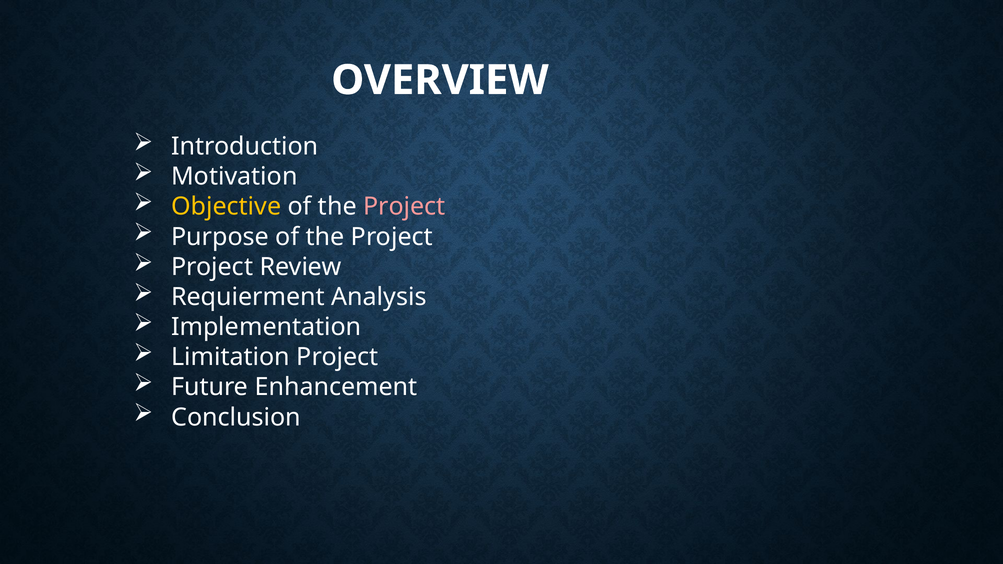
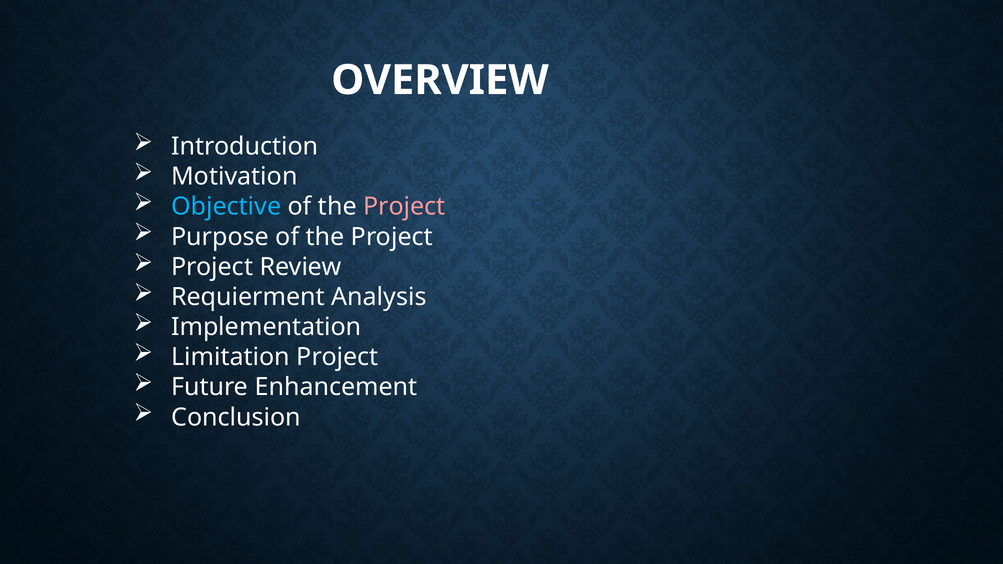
Objective colour: yellow -> light blue (226, 207)
